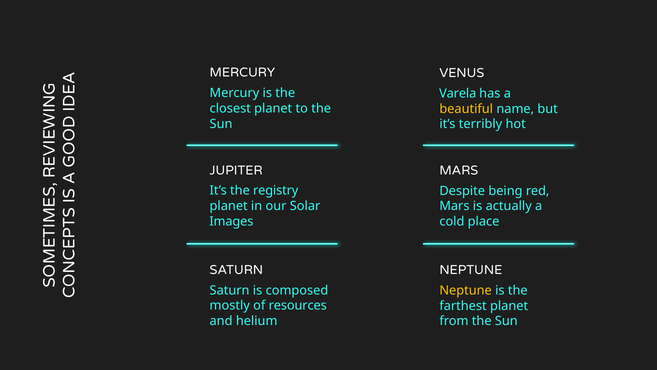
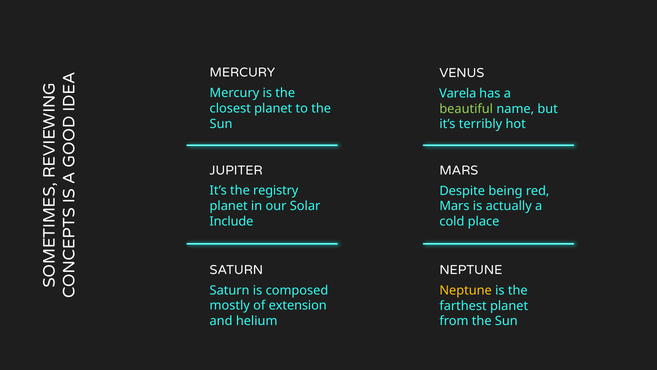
beautiful colour: yellow -> light green (466, 109)
Images: Images -> Include (231, 221)
resources: resources -> extension (298, 305)
